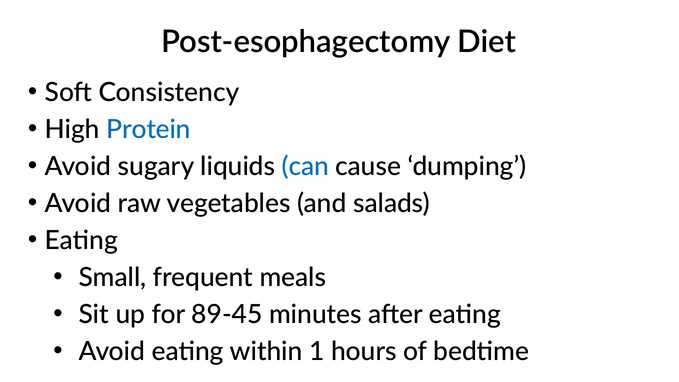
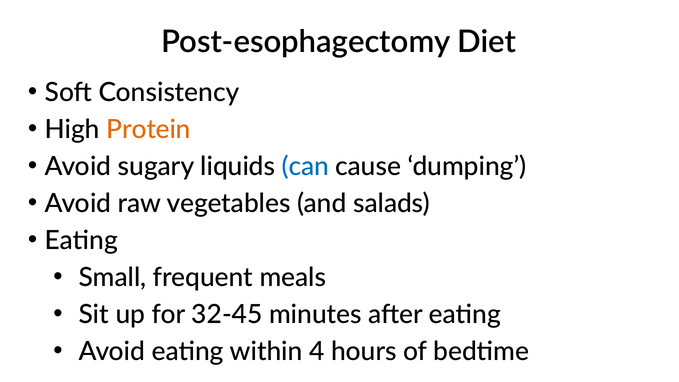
Protein colour: blue -> orange (149, 129)
89-45: 89-45 -> 32-45 (227, 314)
1: 1 -> 4 (317, 351)
